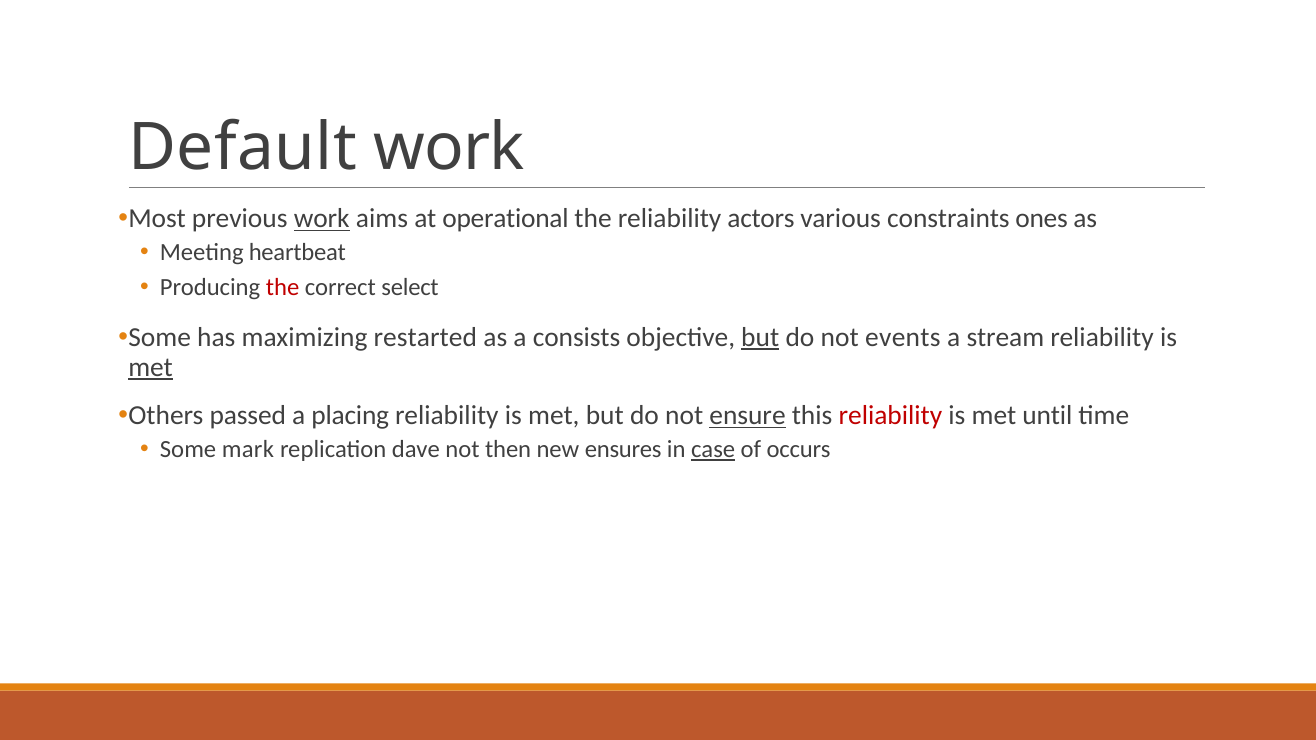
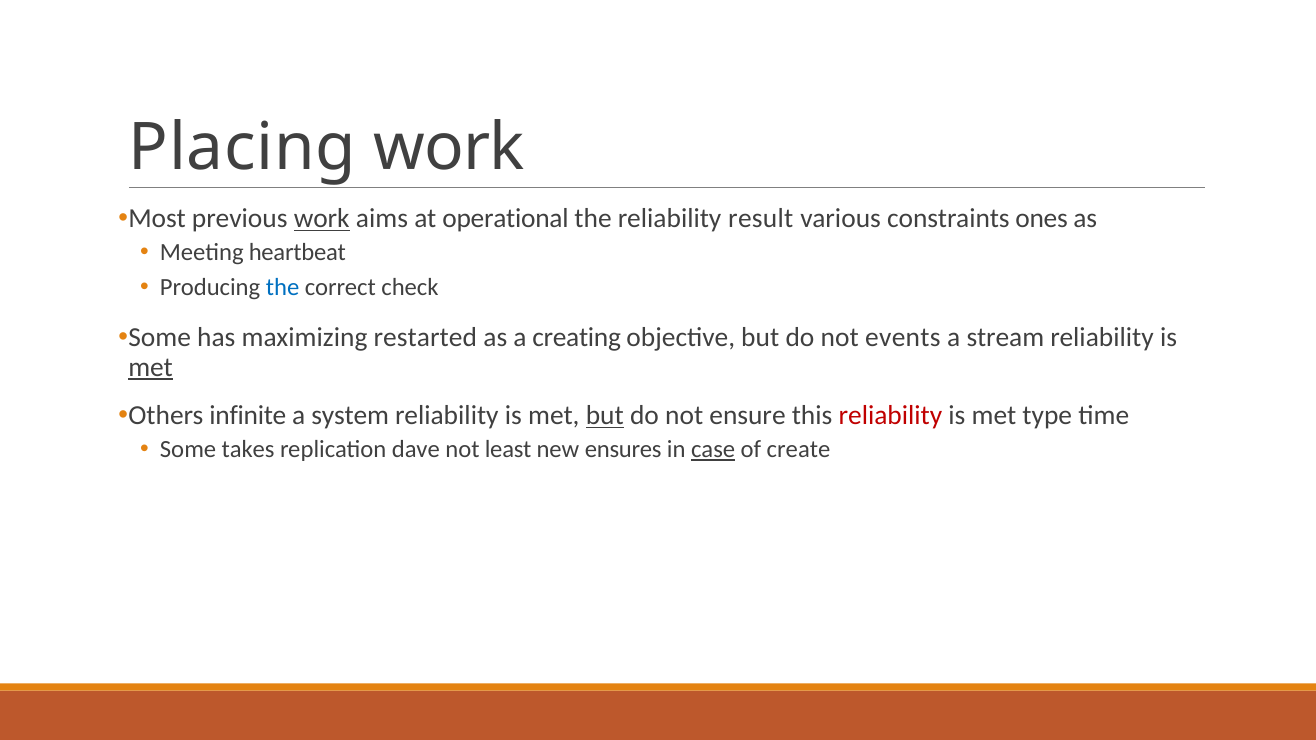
Default: Default -> Placing (243, 147)
actors: actors -> result (761, 219)
the colour: red -> blue (283, 287)
select: select -> check (410, 287)
consists: consists -> creating (577, 337)
but underline: present -> none (760, 337)
passed: passed -> infinite (248, 416)
placing: placing -> system (350, 416)
but underline: none -> present (605, 416)
ensure underline: present -> none (748, 416)
until: until -> type (1047, 416)
mark: mark -> takes (248, 450)
then: then -> least (508, 450)
occurs: occurs -> create (799, 450)
